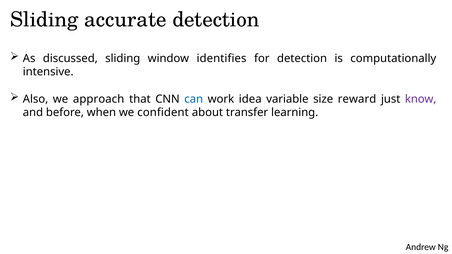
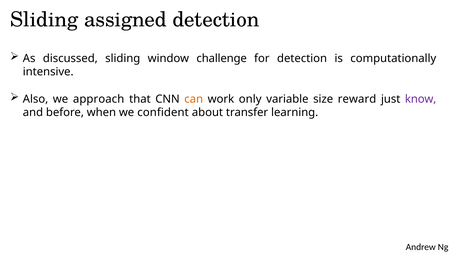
accurate: accurate -> assigned (125, 20)
identifies: identifies -> challenge (222, 58)
can colour: blue -> orange (194, 99)
idea: idea -> only (250, 99)
